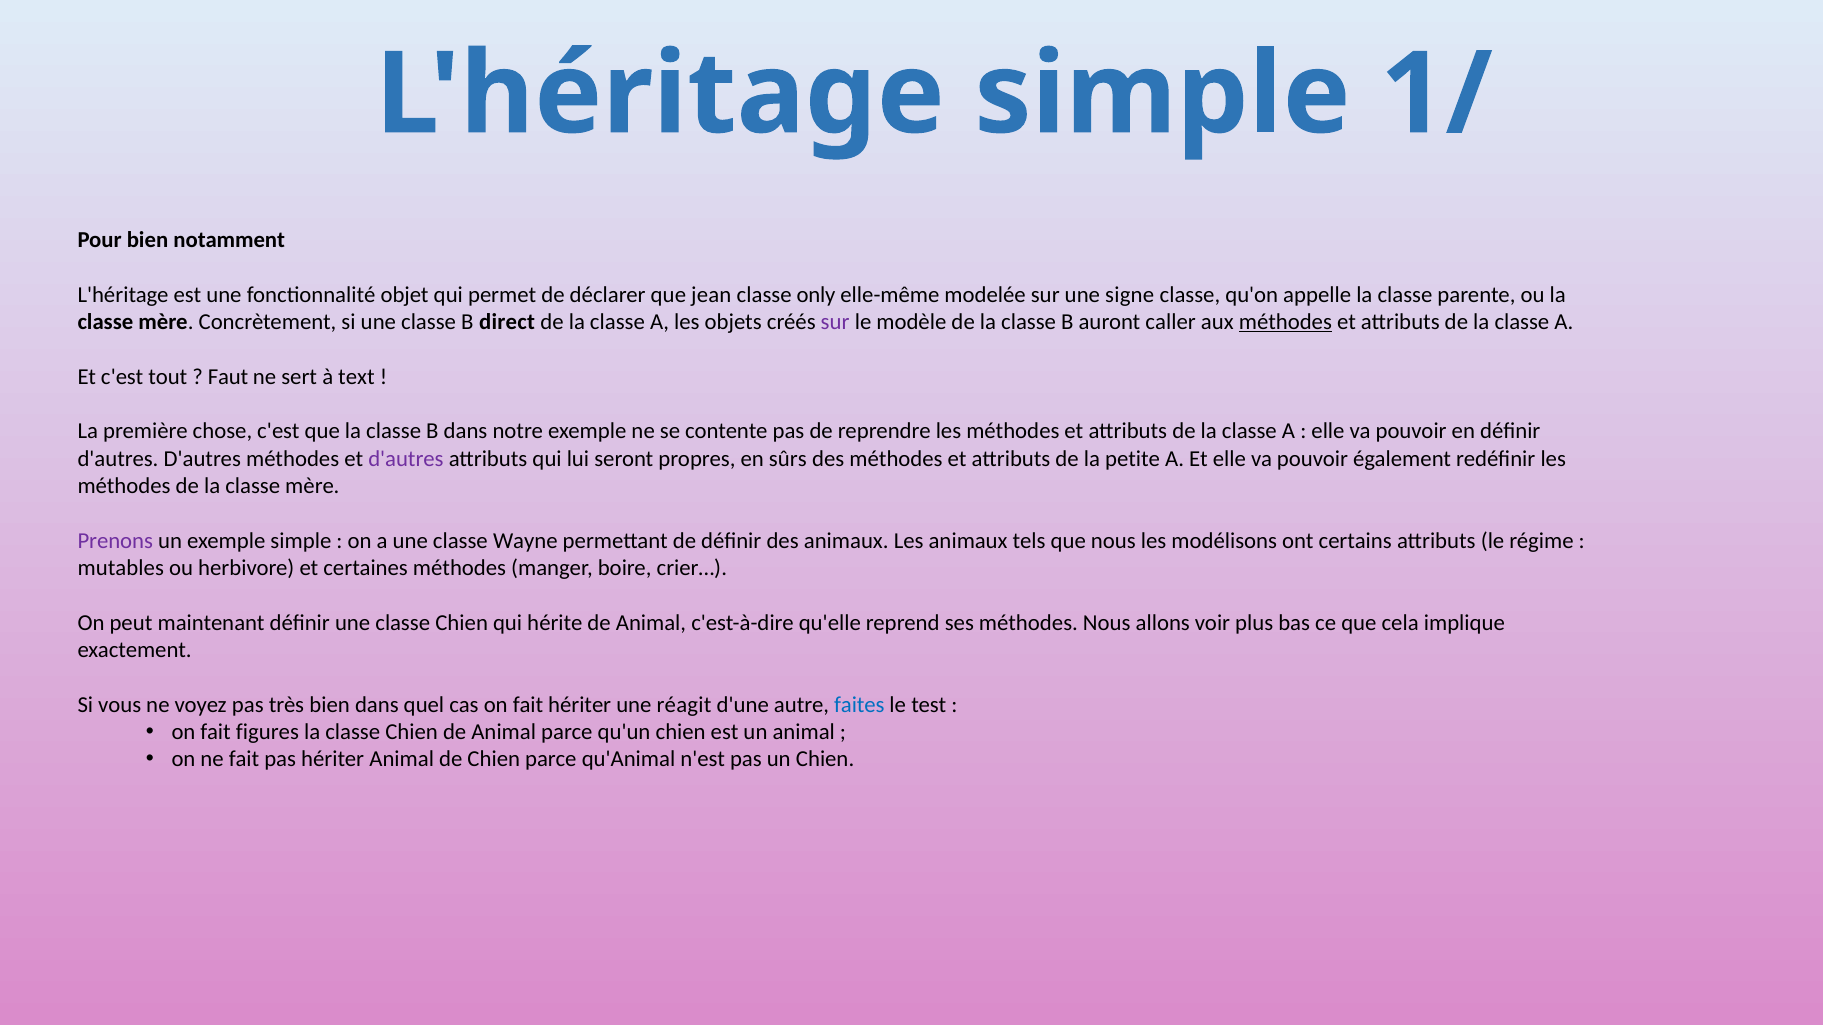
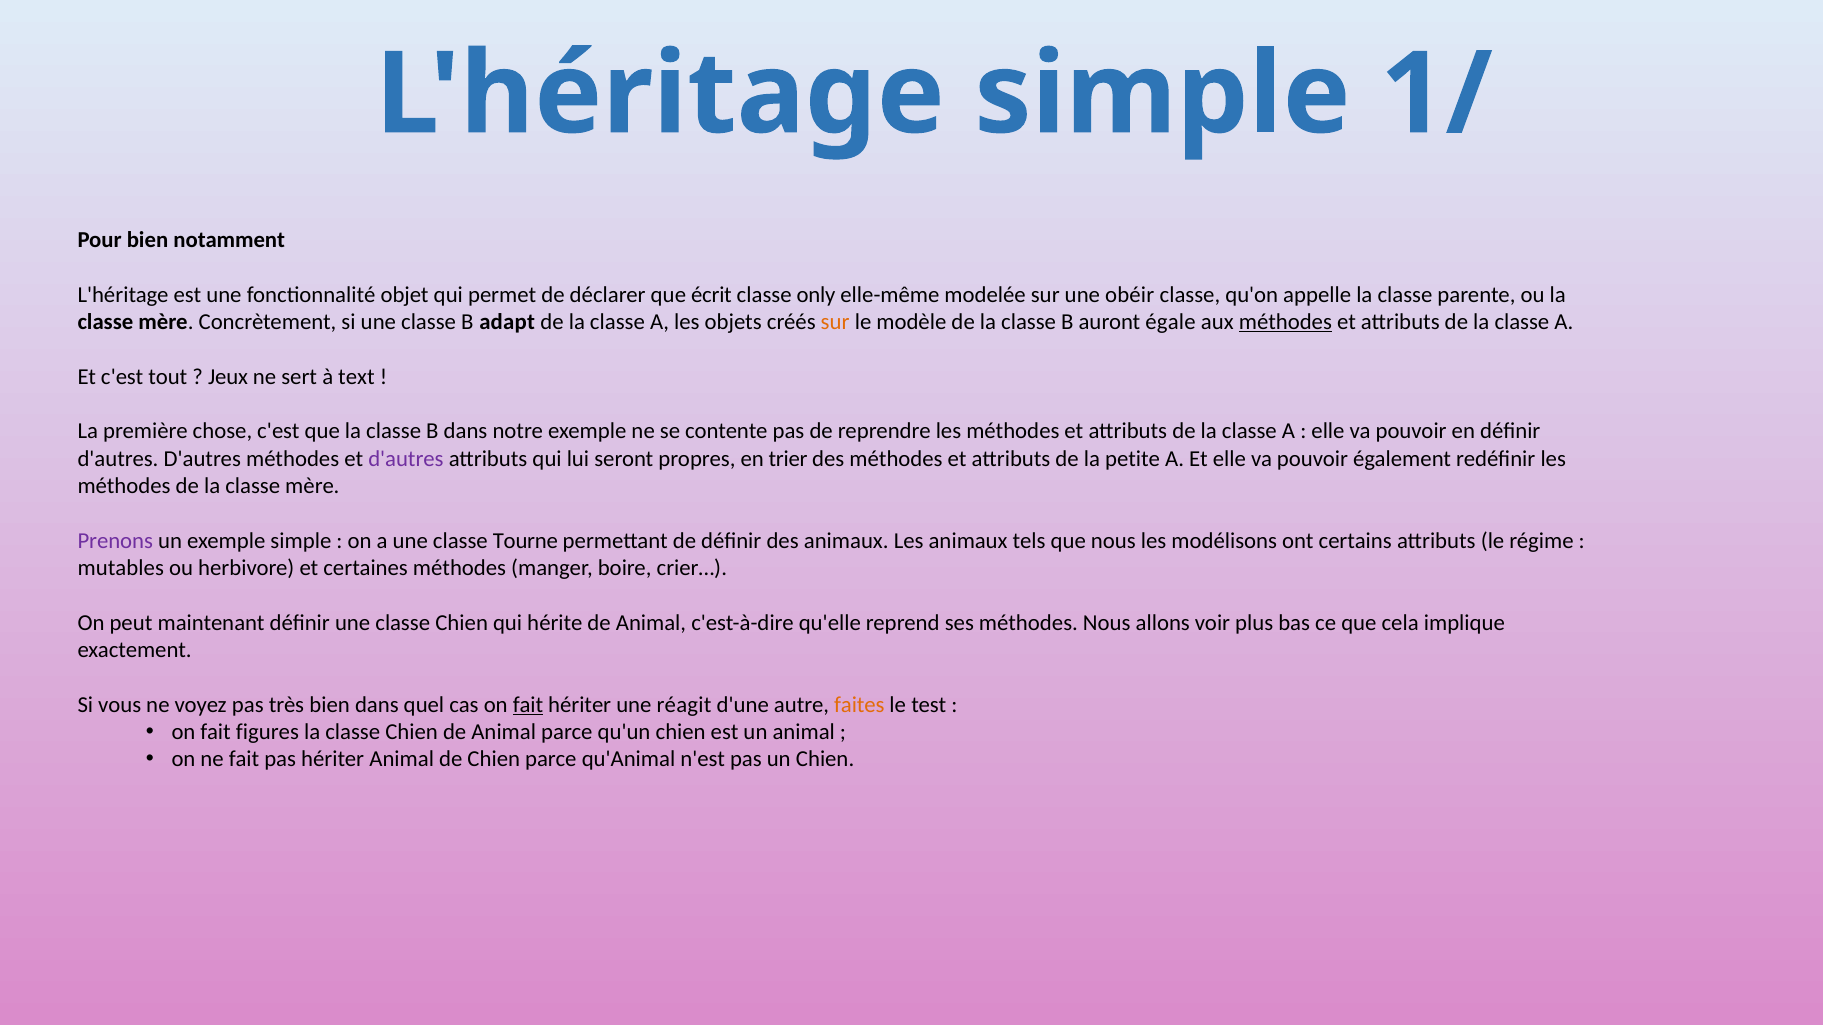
jean: jean -> écrit (711, 295)
signe: signe -> obéir (1130, 295)
direct: direct -> adapt (507, 322)
sur colour: purple -> orange (835, 322)
caller: caller -> égale (1171, 322)
Faut: Faut -> Jeux (228, 377)
sûrs: sûrs -> trier (788, 459)
Wayne: Wayne -> Tourne (525, 541)
fait underline: none -> present (528, 705)
faites colour: blue -> orange (859, 705)
